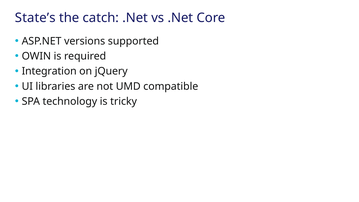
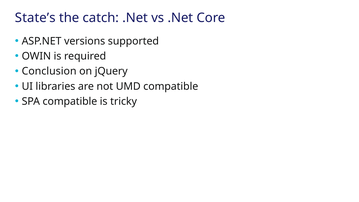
Integration: Integration -> Conclusion (49, 71)
SPA technology: technology -> compatible (70, 101)
